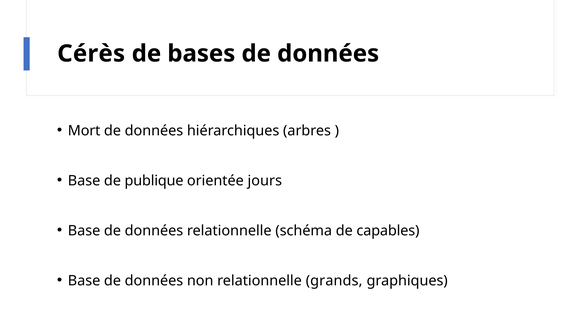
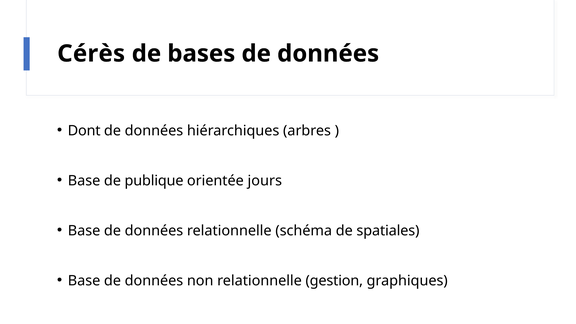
Mort: Mort -> Dont (84, 131)
capables: capables -> spatiales (388, 231)
grands: grands -> gestion (334, 281)
